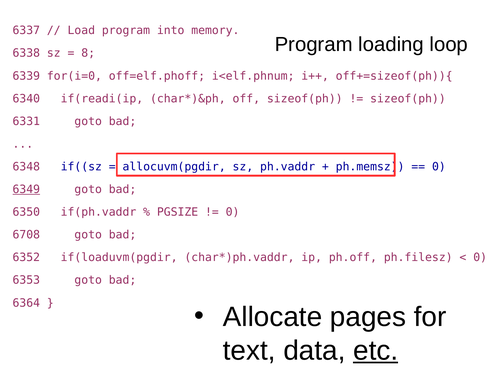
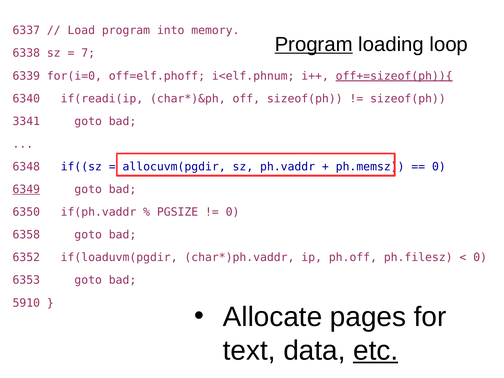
Program underline: none -> present (314, 44)
8: 8 -> 7 (88, 53)
off+=sizeof(ph)){ underline: none -> present (394, 76)
6331: 6331 -> 3341 (26, 121)
6708: 6708 -> 6358 (26, 235)
6364: 6364 -> 5910 (26, 303)
